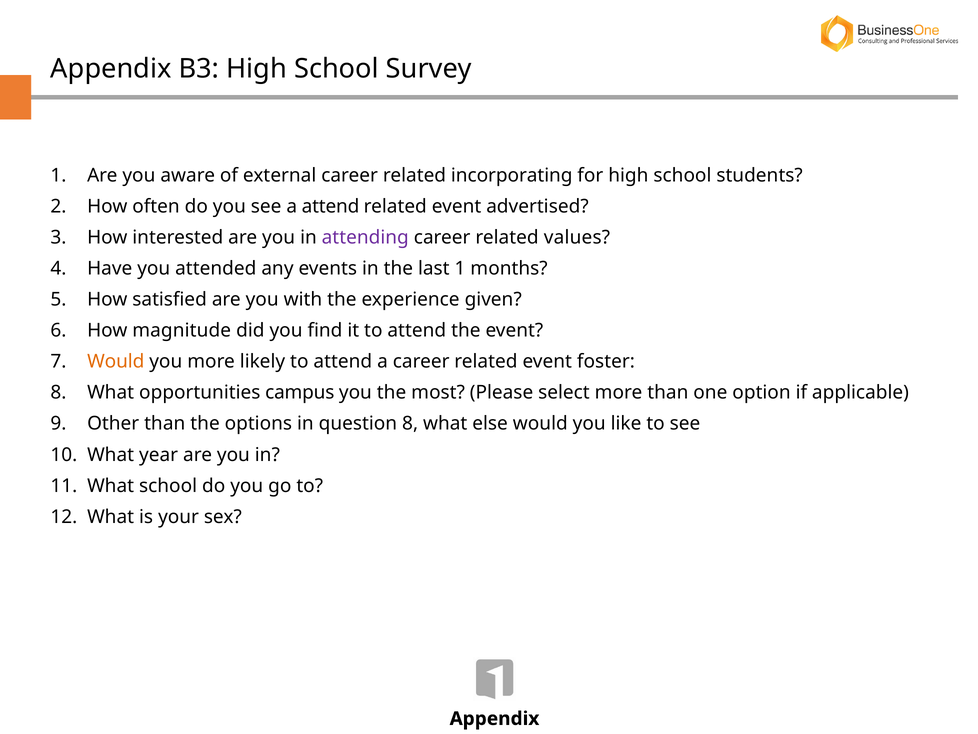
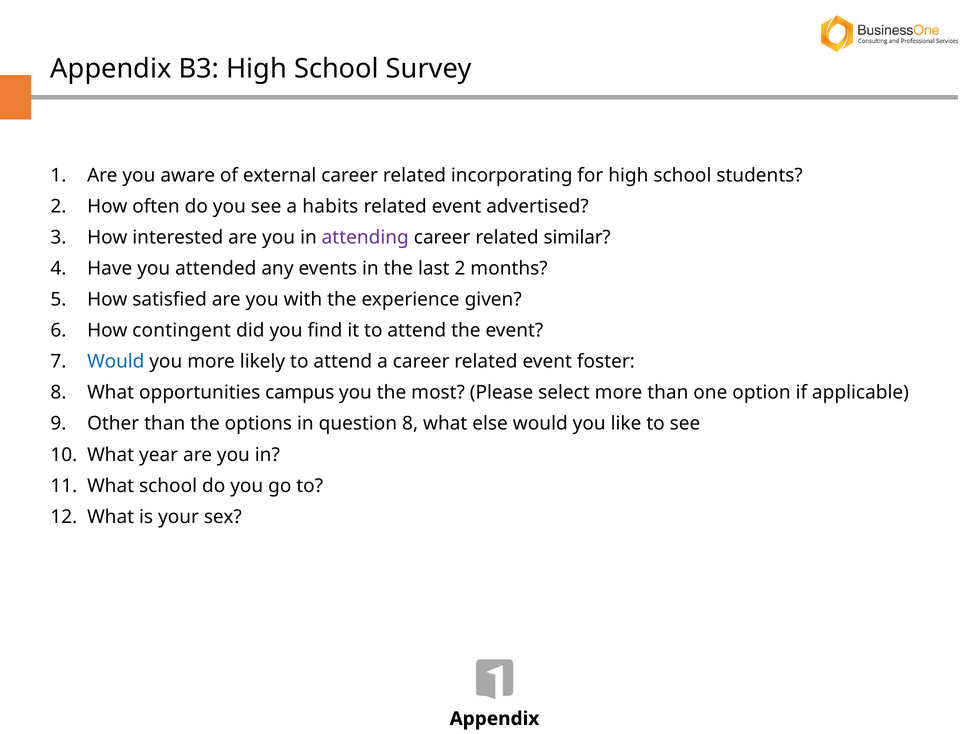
a attend: attend -> habits (330, 206)
values: values -> similar (577, 237)
last 1: 1 -> 2 (460, 268)
magnitude: magnitude -> contingent (182, 330)
Would colour: orange -> blue (116, 361)
